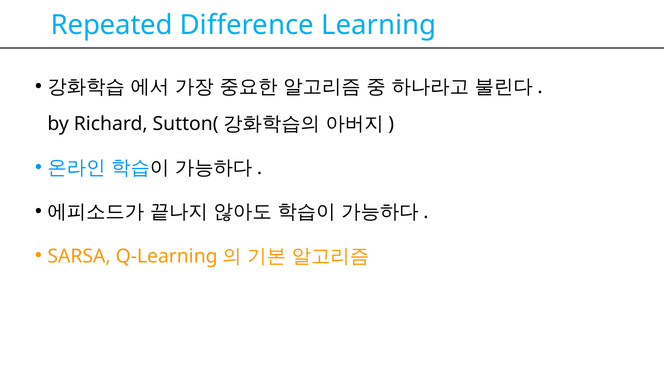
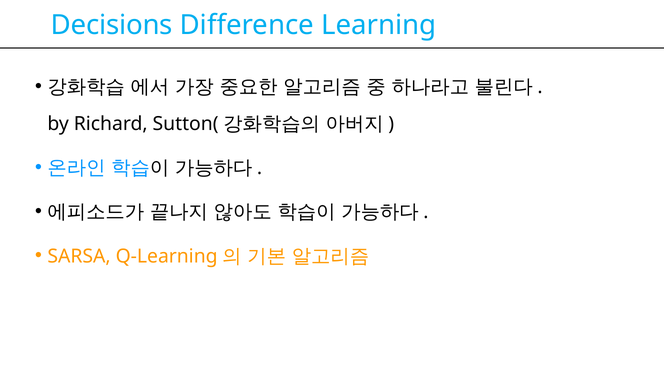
Repeated: Repeated -> Decisions (112, 25)
